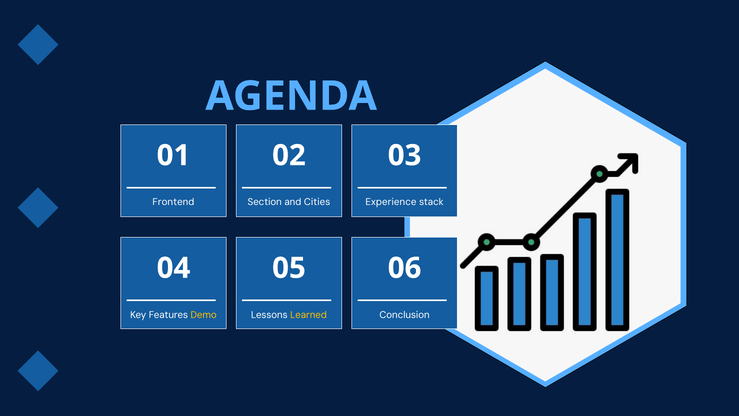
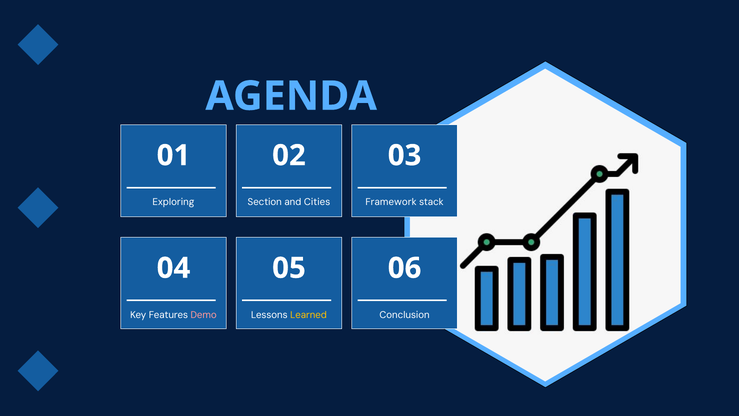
Frontend: Frontend -> Exploring (173, 202)
Experience: Experience -> Framework (391, 202)
Demo colour: yellow -> pink (204, 315)
